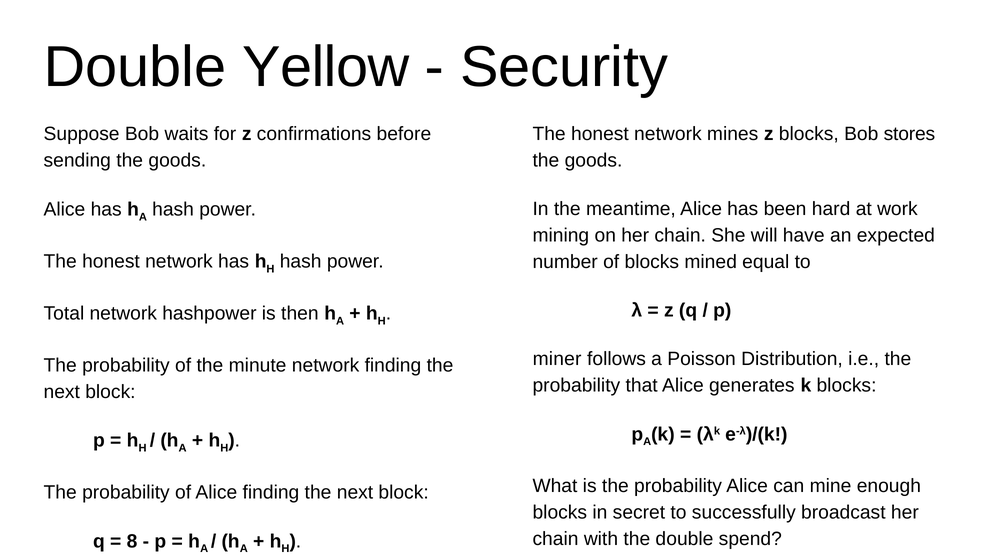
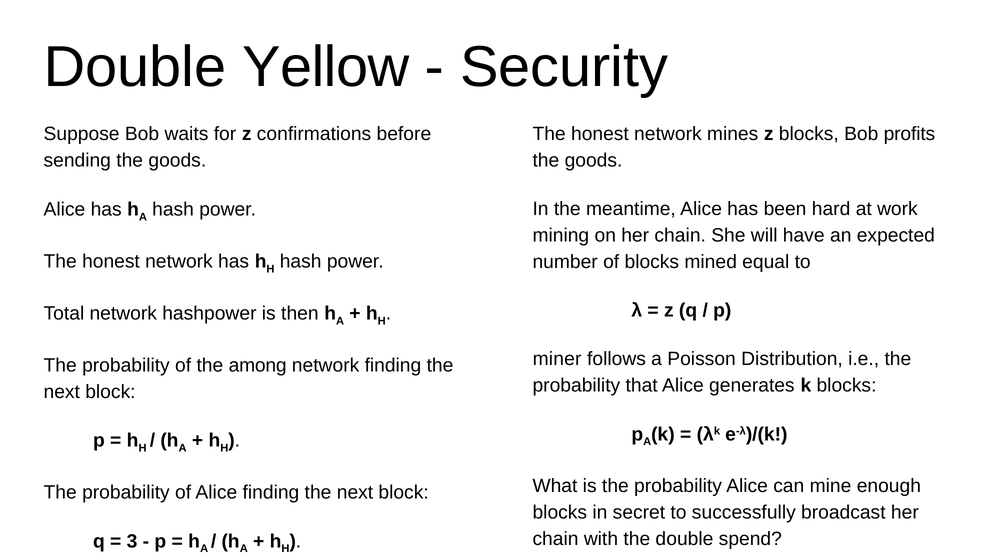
stores: stores -> profits (909, 134)
minute: minute -> among (258, 365)
8: 8 -> 3 (132, 541)
